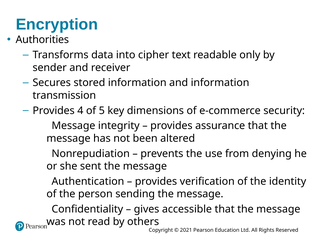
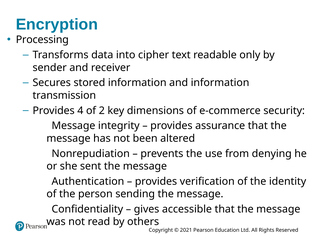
Authorities: Authorities -> Processing (42, 40)
5: 5 -> 2 (102, 111)
